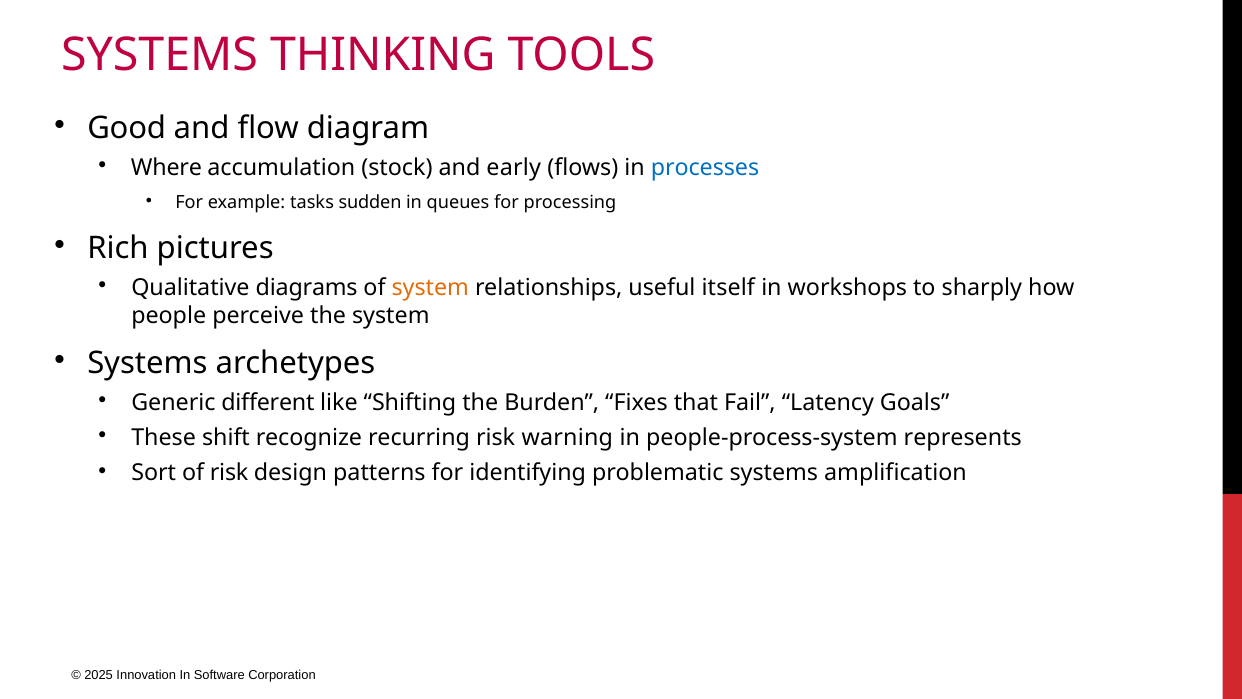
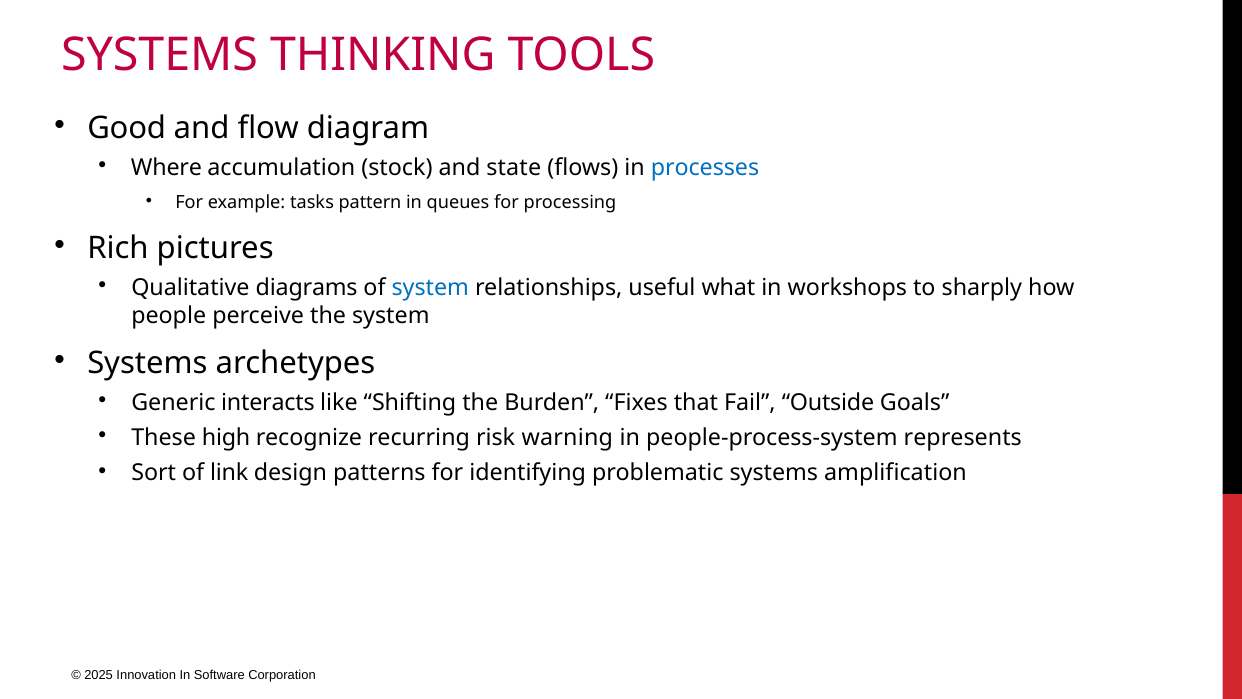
early: early -> state (514, 167)
sudden: sudden -> pattern (370, 203)
system colour: orange -> blue (430, 287)
itself: itself -> what (728, 287)
different: different -> interacts (268, 402)
Latency: Latency -> Outside (828, 402)
shift: shift -> high (226, 438)
of risk: risk -> link (229, 473)
